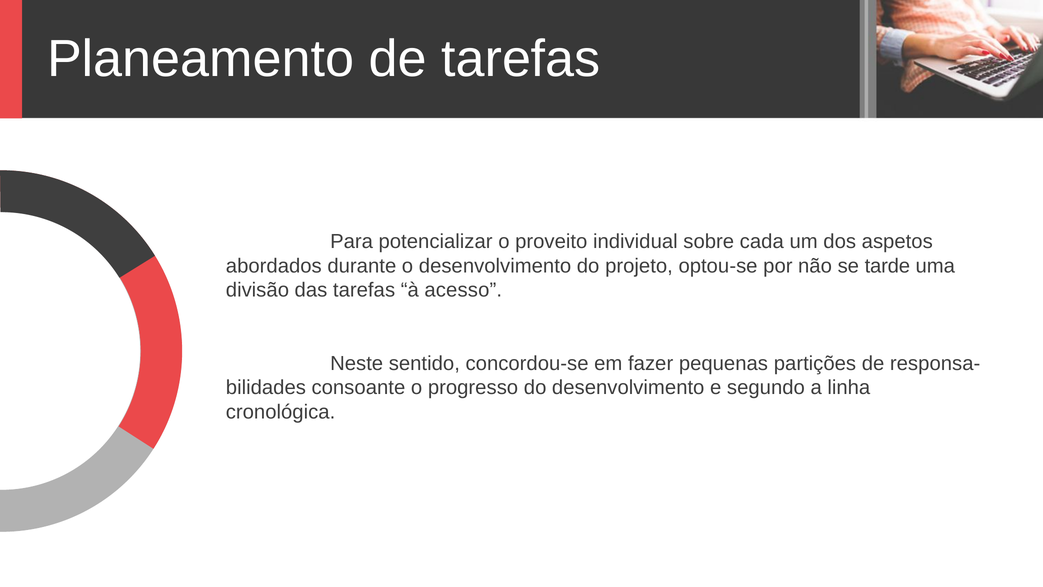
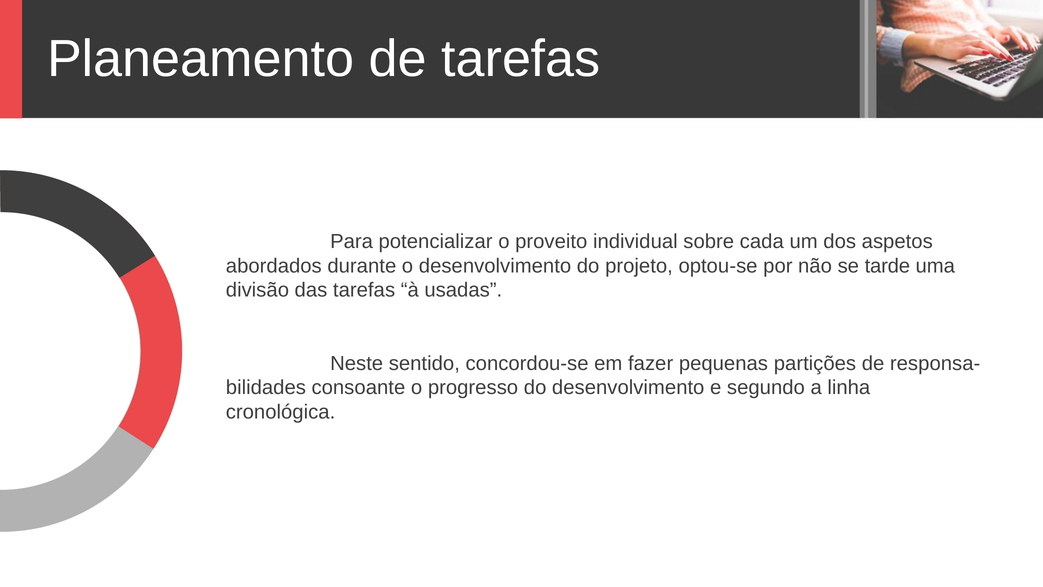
acesso: acesso -> usadas (463, 290)
